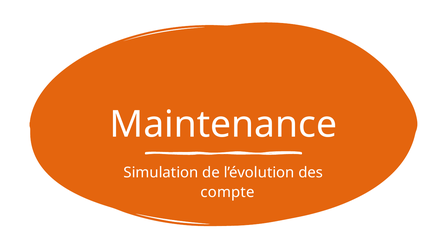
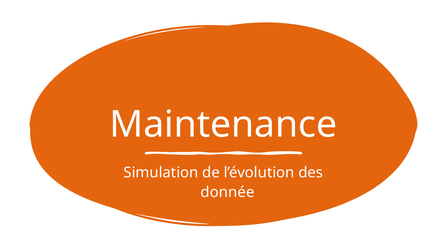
compte: compte -> donnée (228, 193)
